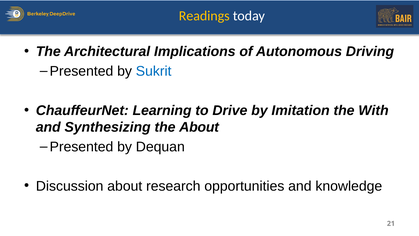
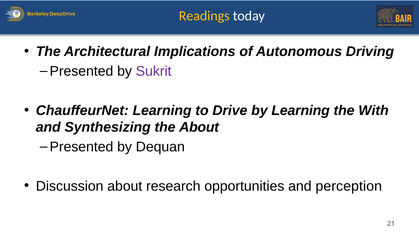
Sukrit colour: blue -> purple (154, 71)
by Imitation: Imitation -> Learning (301, 110)
knowledge: knowledge -> perception (349, 186)
